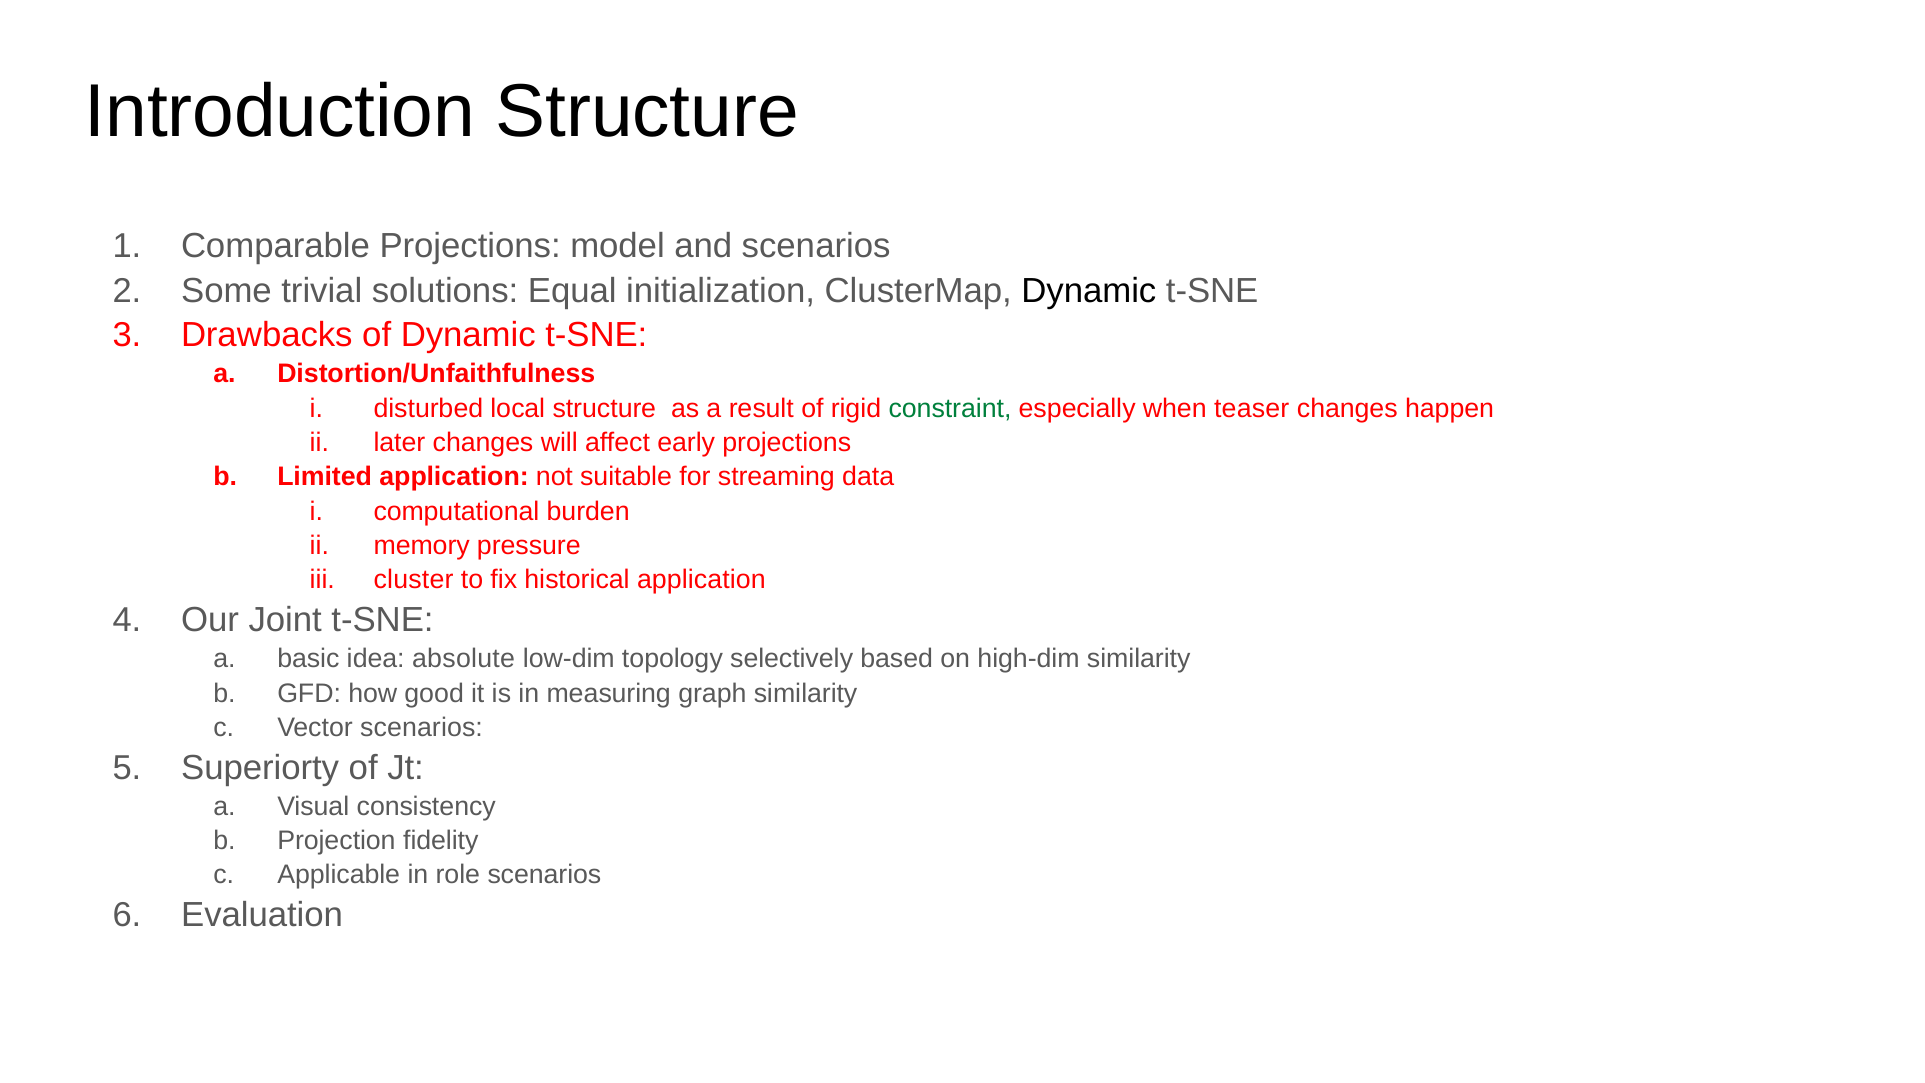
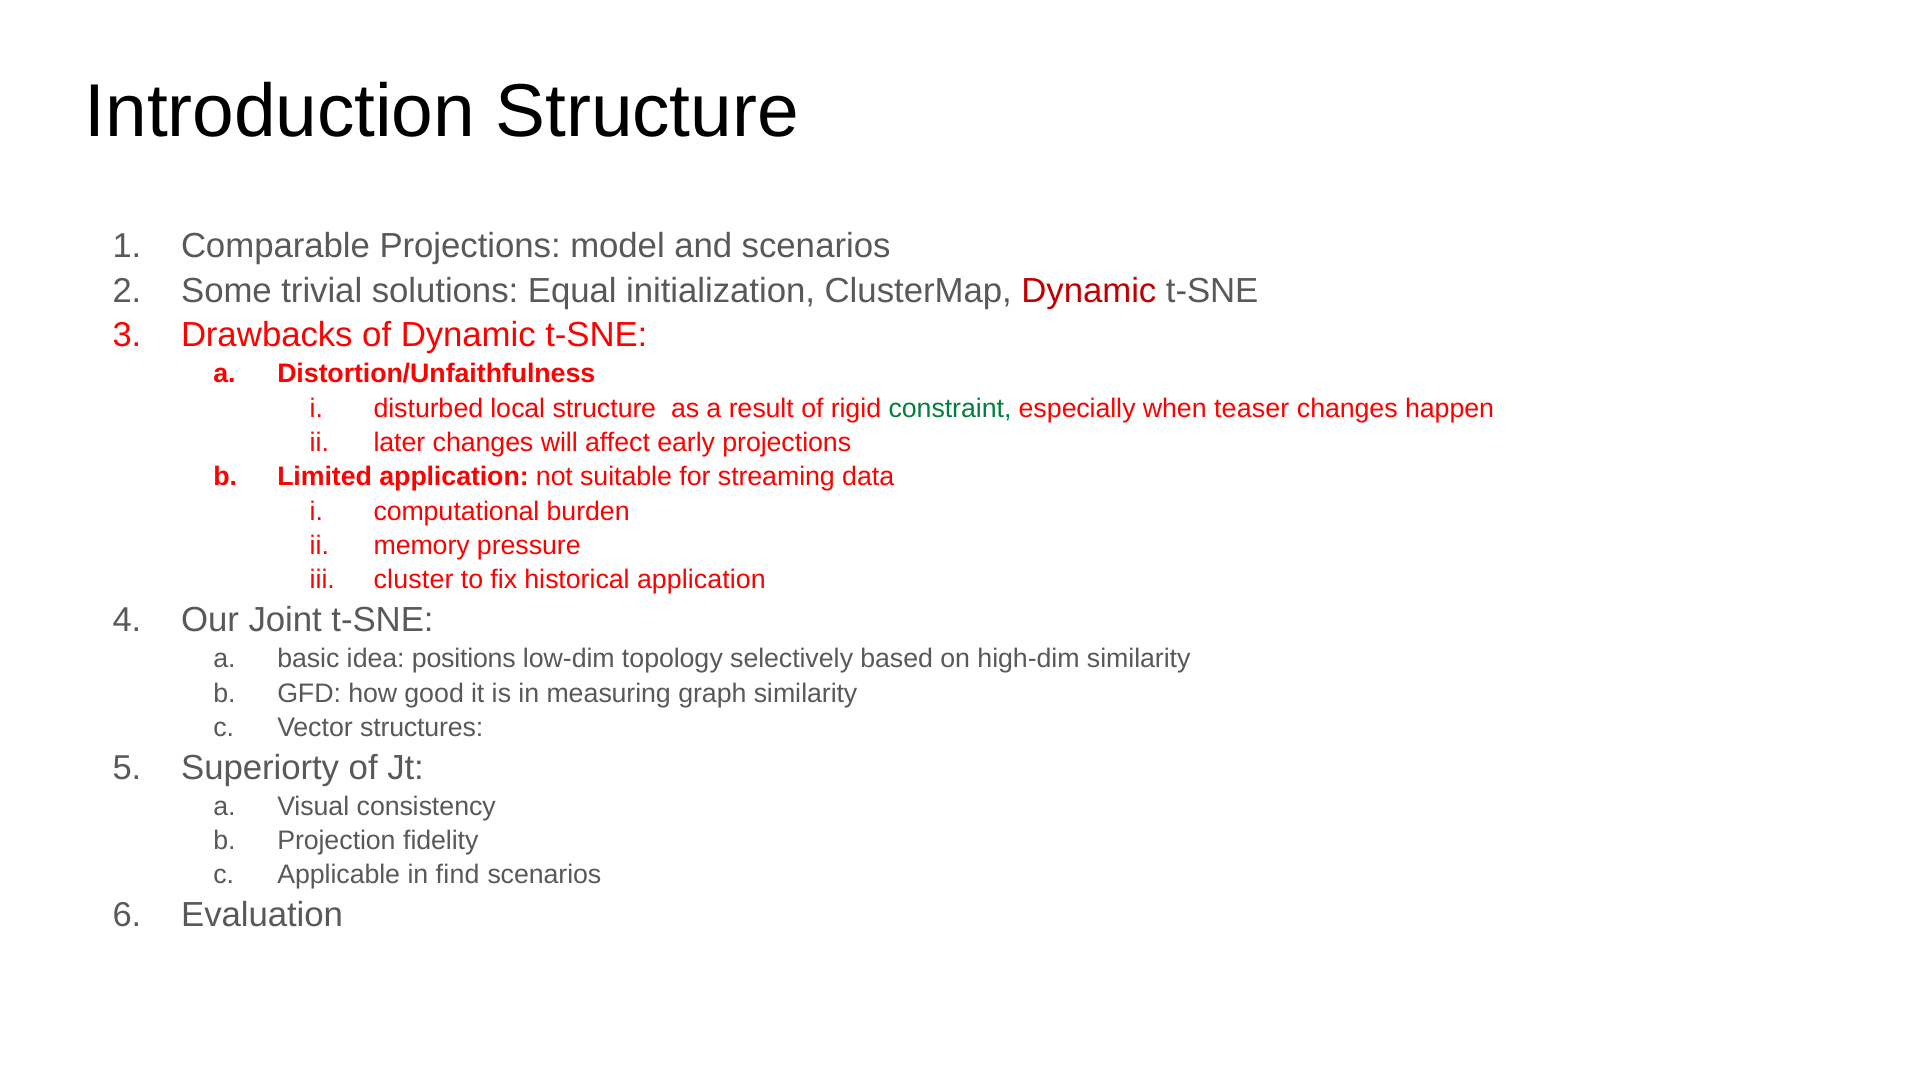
Dynamic colour: black -> red (1089, 291)
absolute: absolute -> positions (464, 659)
Vector scenarios: scenarios -> structures (422, 727)
role: role -> find (458, 875)
